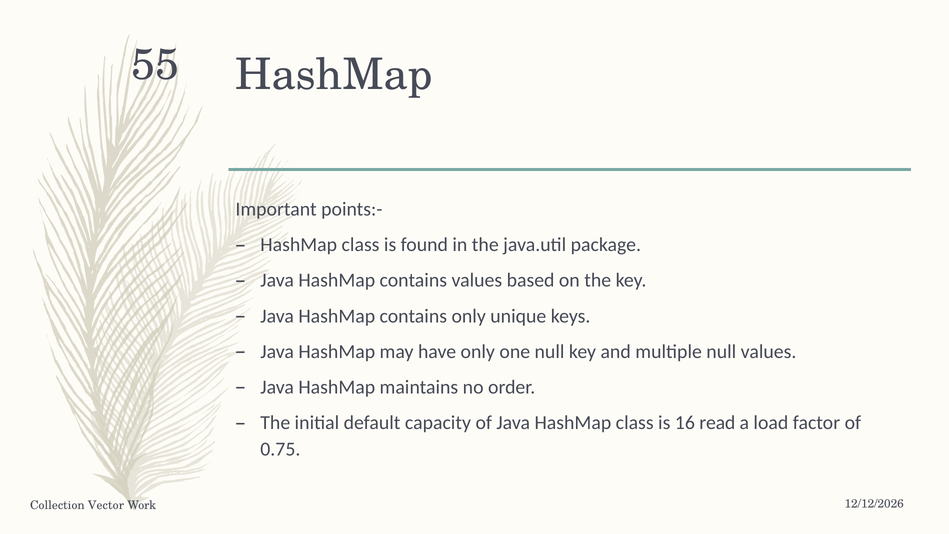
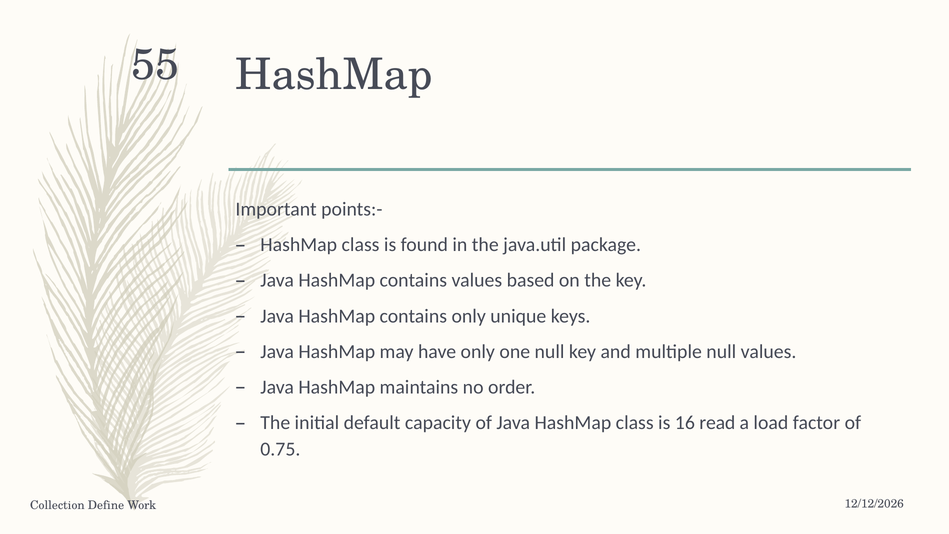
Vector: Vector -> Define (106, 505)
